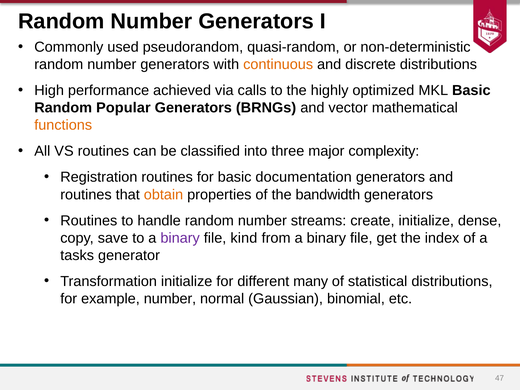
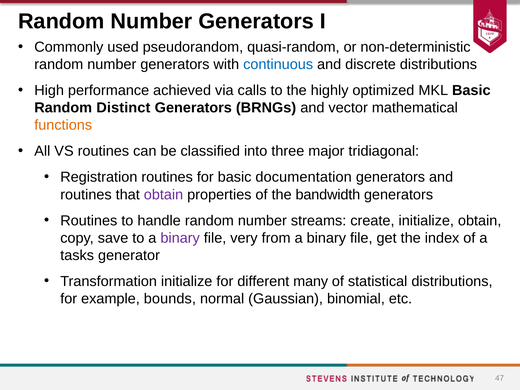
continuous colour: orange -> blue (278, 64)
Popular: Popular -> Distinct (123, 108)
complexity: complexity -> tridiagonal (384, 151)
obtain colour: orange -> purple (164, 195)
initialize dense: dense -> obtain (480, 221)
kind: kind -> very (244, 238)
example number: number -> bounds (170, 299)
